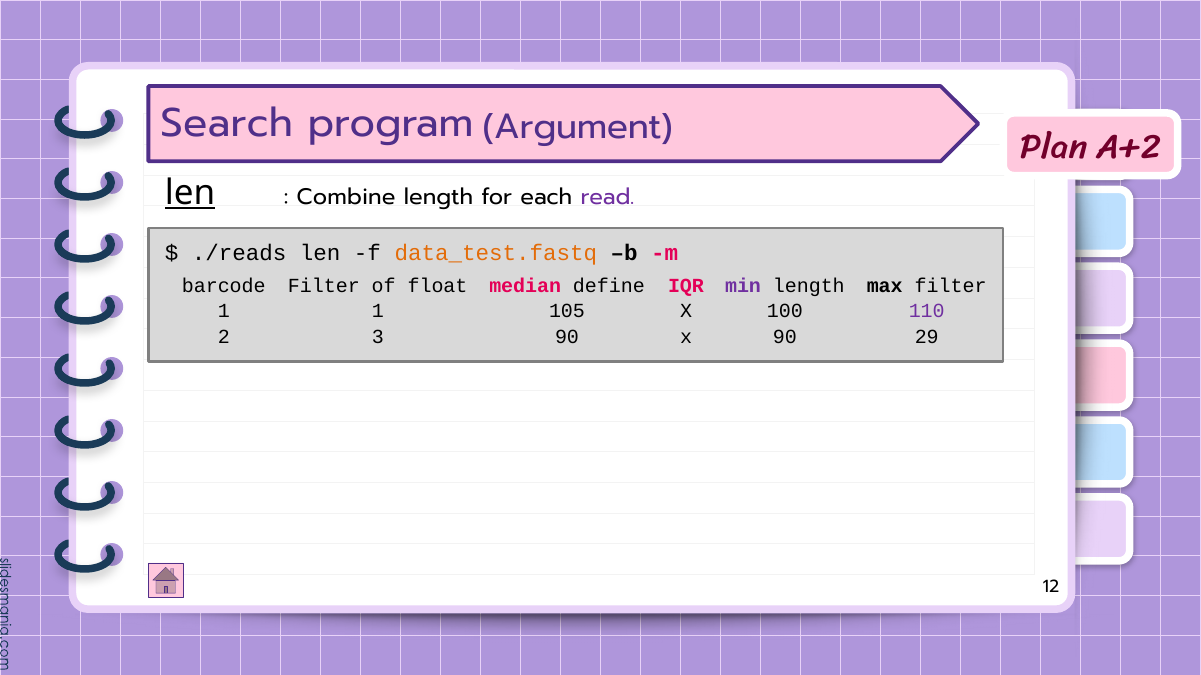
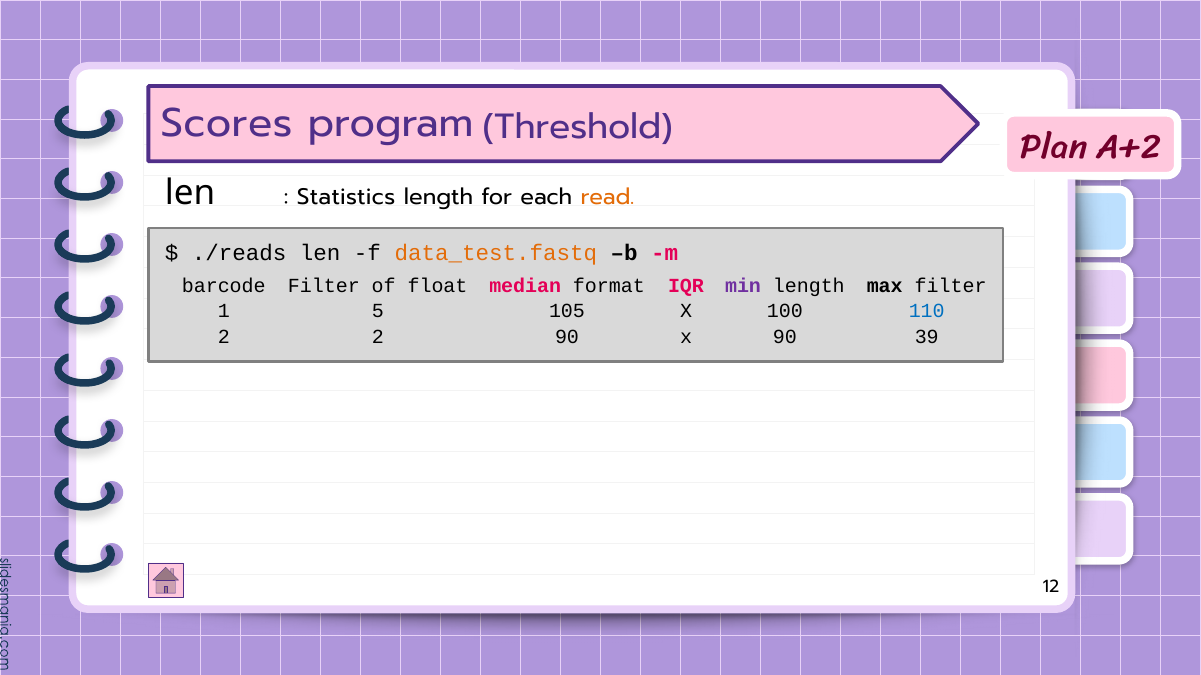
Search: Search -> Scores (226, 124)
Argument: Argument -> Threshold (578, 127)
len underline: present -> none (190, 193)
Combine: Combine -> Statistics (346, 198)
read colour: purple -> orange (607, 198)
define: define -> format (609, 286)
1 1: 1 -> 5 (378, 311)
110 colour: purple -> blue (927, 311)
2 3: 3 -> 2 (378, 337)
29: 29 -> 39 (927, 337)
